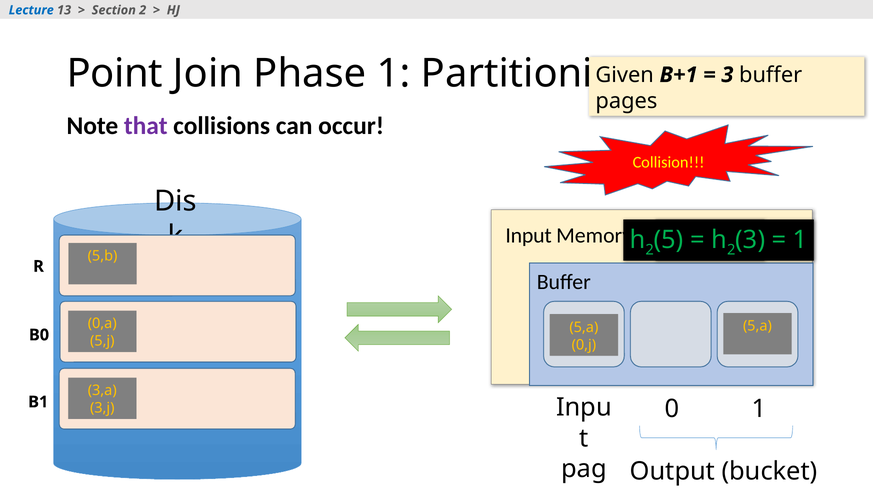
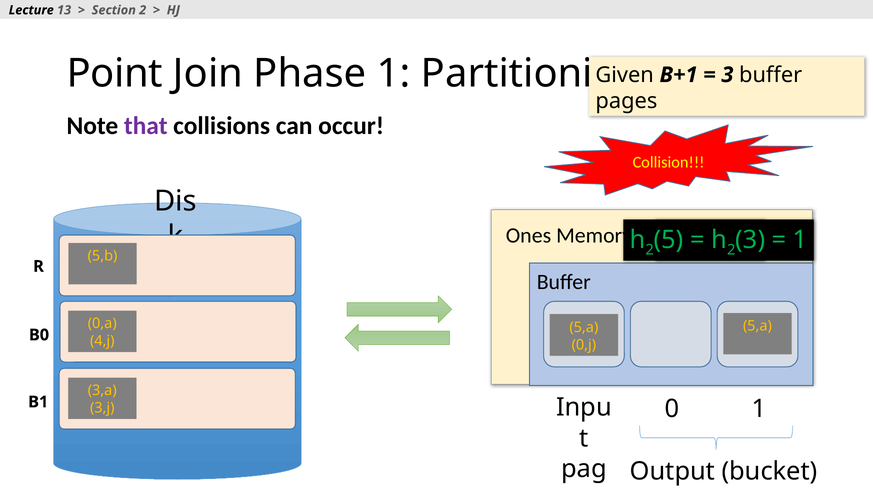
Lecture colour: blue -> black (31, 10)
Input: Input -> Ones (528, 236)
5,j: 5,j -> 4,j (102, 341)
